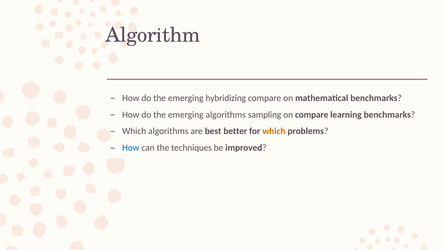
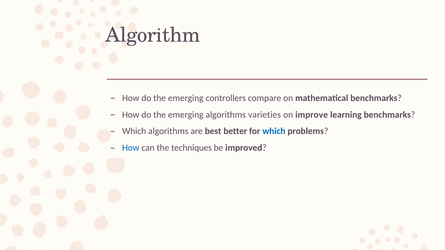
hybridizing: hybridizing -> controllers (226, 98)
sampling: sampling -> varieties (265, 115)
on compare: compare -> improve (312, 115)
which colour: orange -> blue (274, 131)
